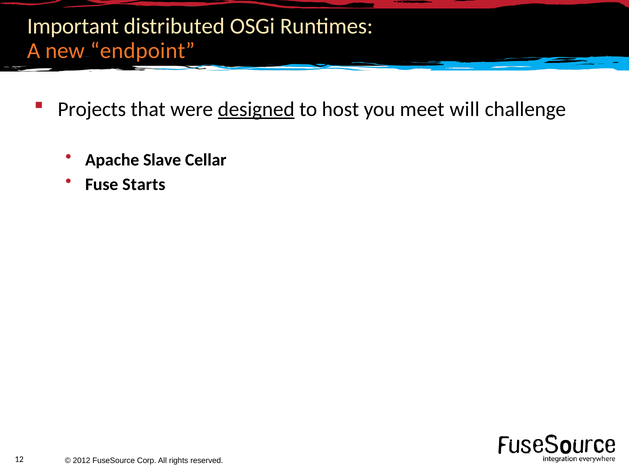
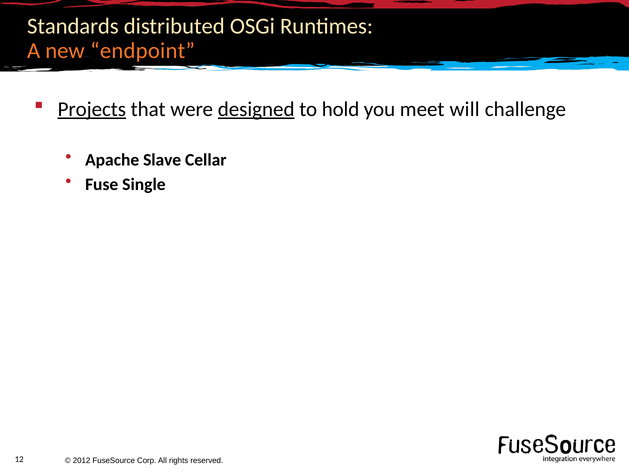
Important: Important -> Standards (73, 26)
Projects underline: none -> present (92, 109)
host: host -> hold (341, 109)
Starts: Starts -> Single (144, 184)
